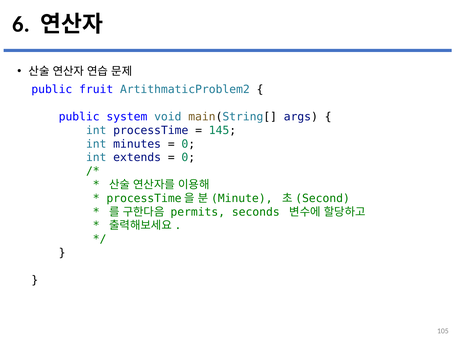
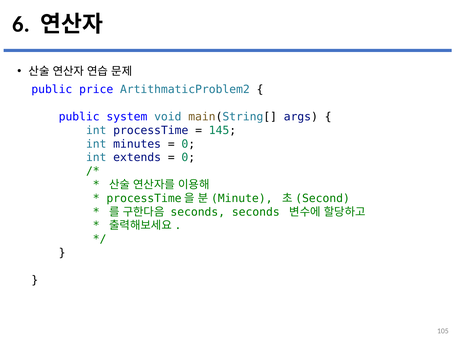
fruit: fruit -> price (96, 90)
permits: permits -> seconds (198, 212)
